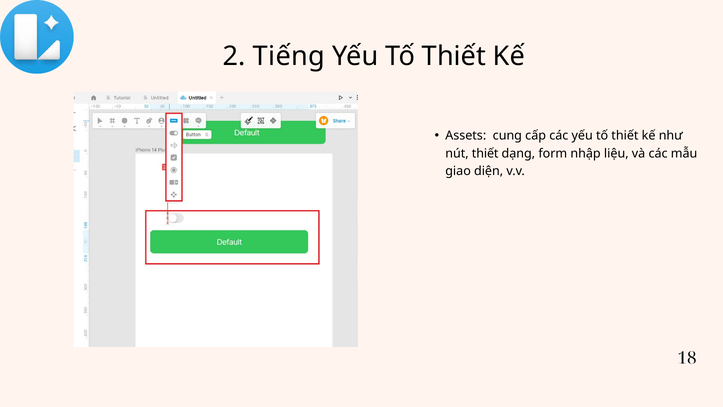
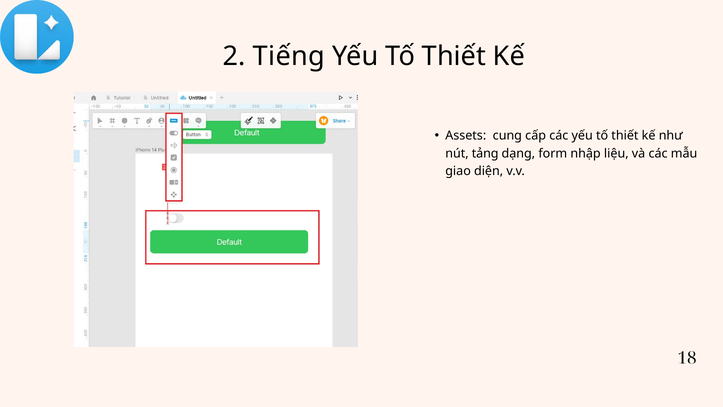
nút thiết: thiết -> tảng (485, 153)
